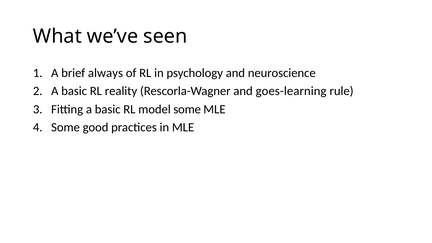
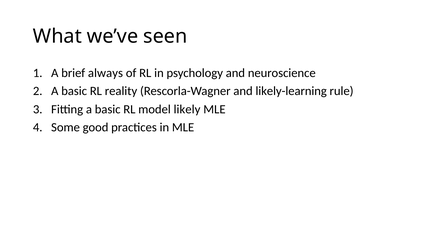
goes-learning: goes-learning -> likely-learning (291, 91)
model some: some -> likely (187, 109)
